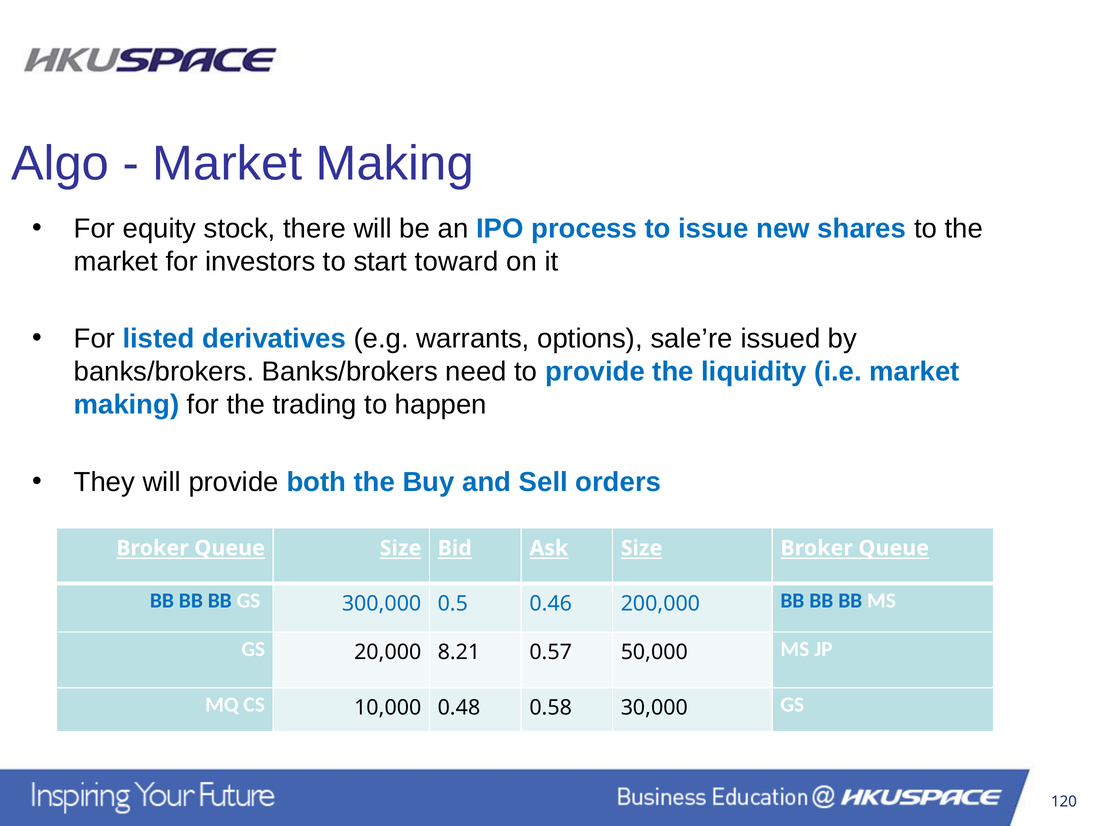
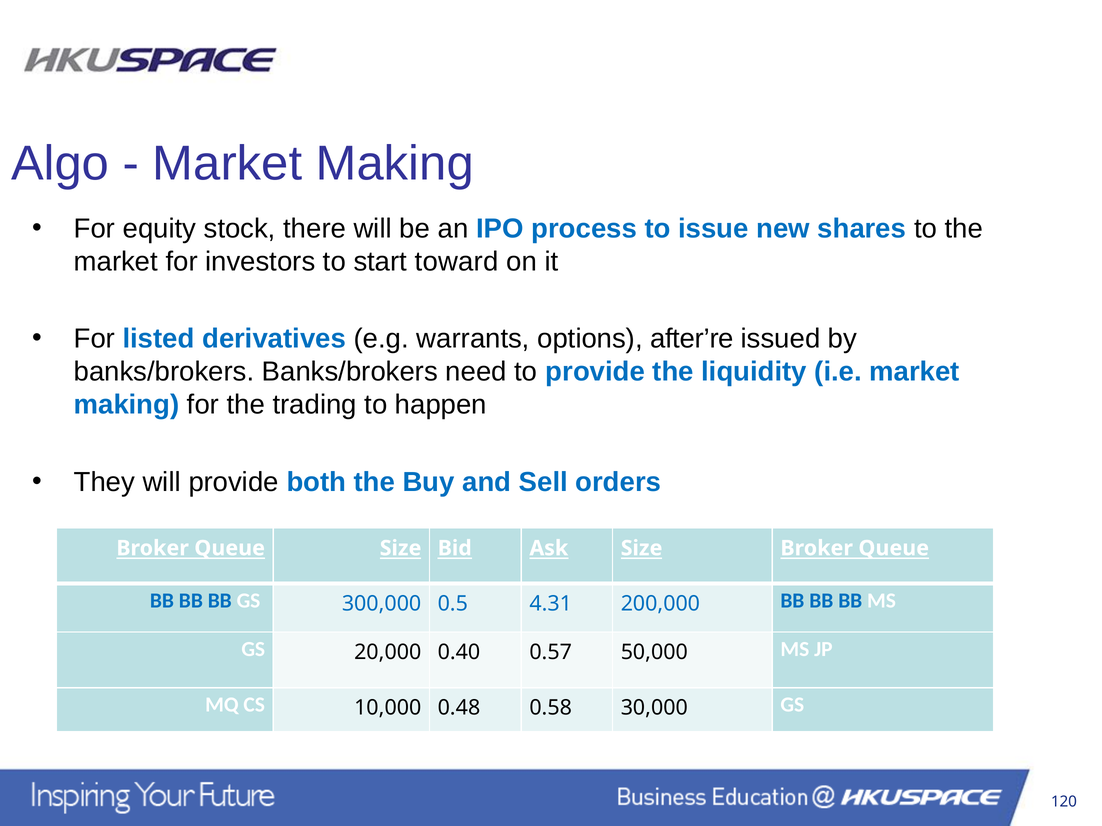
sale’re: sale’re -> after’re (692, 339)
0.46: 0.46 -> 4.31 (551, 604)
8.21: 8.21 -> 0.40 (459, 653)
